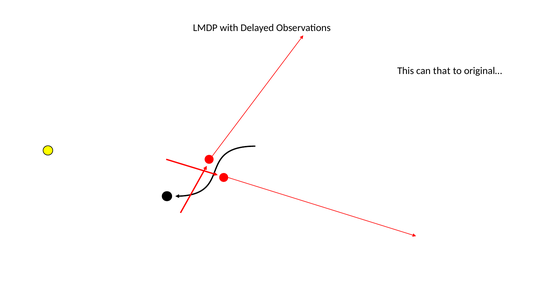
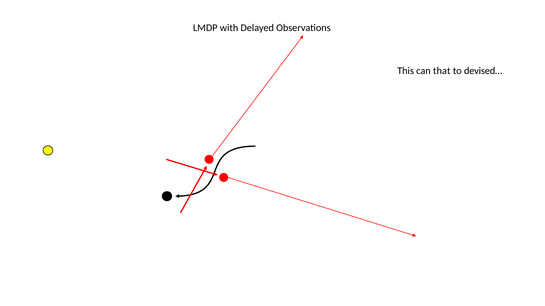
original…: original… -> devised… (483, 71)
